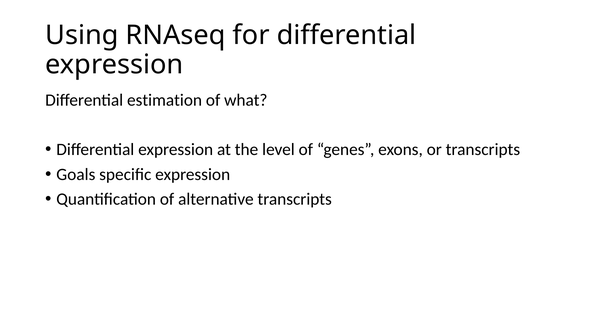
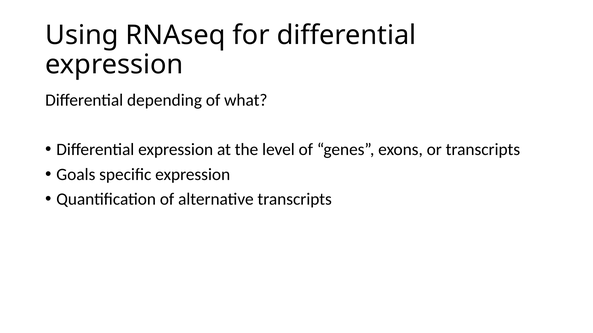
estimation: estimation -> depending (165, 100)
